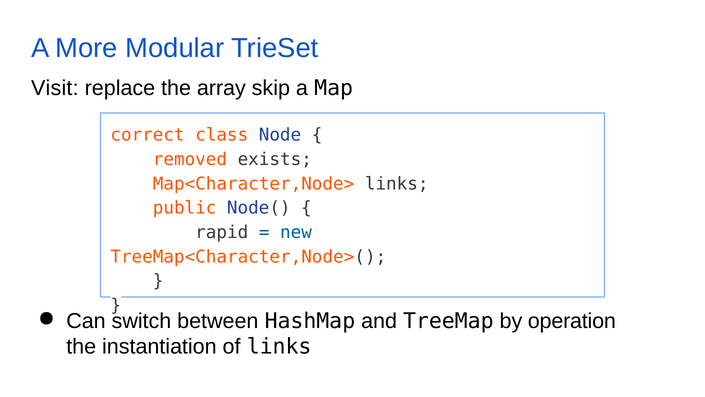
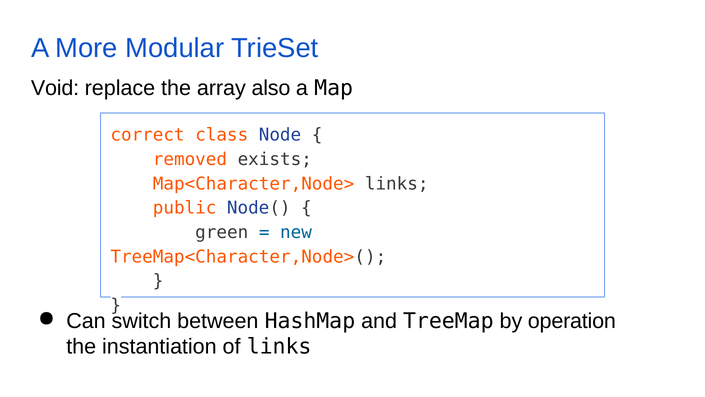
Visit: Visit -> Void (55, 88)
skip: skip -> also (271, 88)
rapid: rapid -> green (222, 232)
